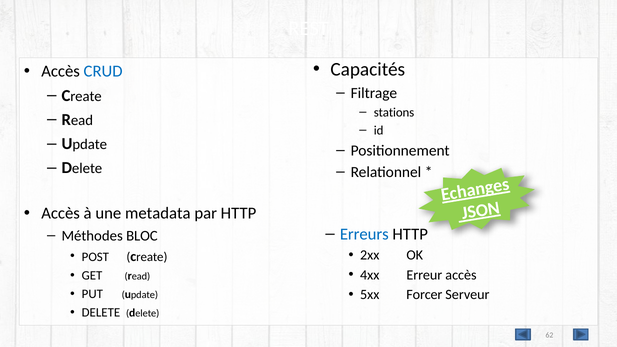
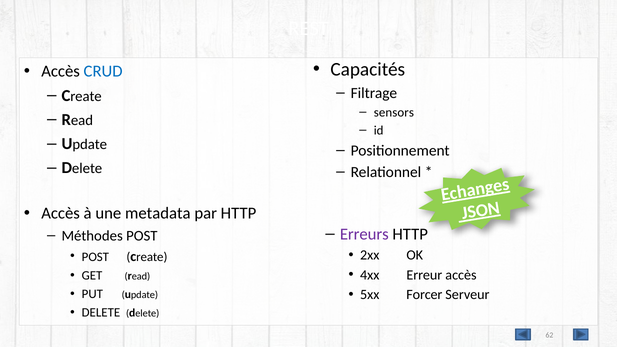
stations: stations -> sensors (394, 112)
Erreurs colour: blue -> purple (364, 234)
Méthodes BLOC: BLOC -> POST (142, 236)
